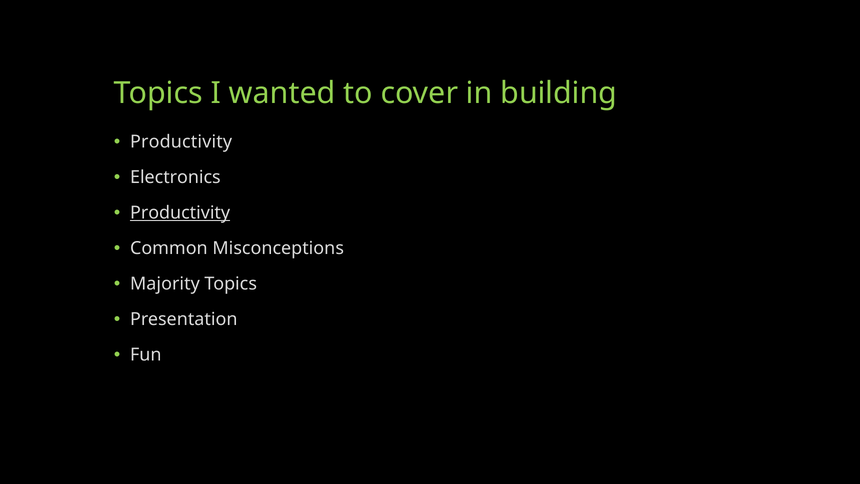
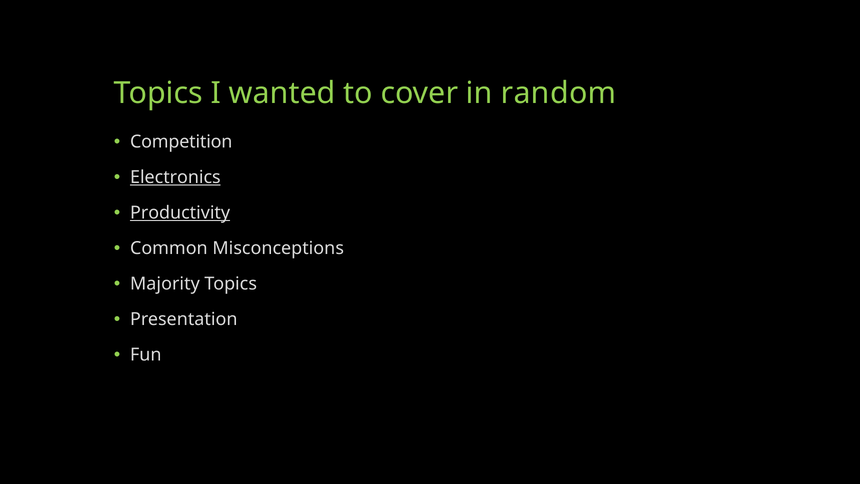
building: building -> random (558, 93)
Productivity: Productivity -> Competition (181, 142)
Electronics underline: none -> present (175, 177)
